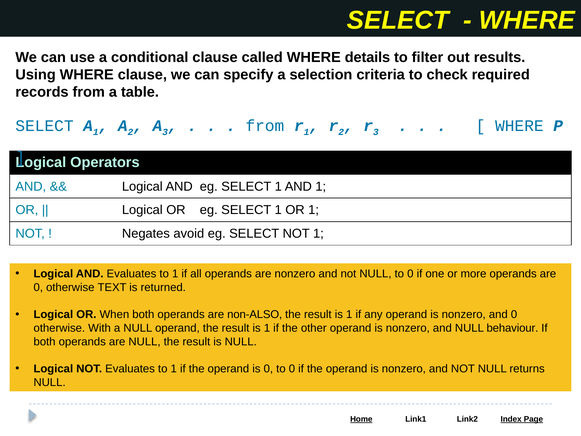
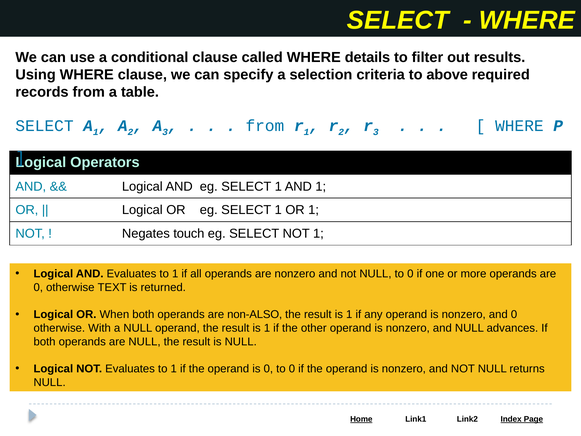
check: check -> above (447, 75)
avoid: avoid -> touch (189, 233)
behaviour: behaviour -> advances (512, 328)
